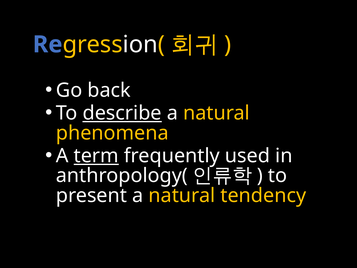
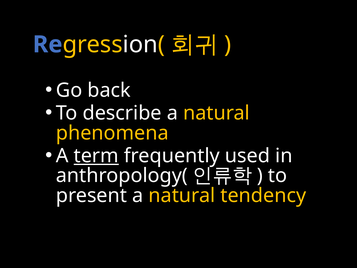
describe underline: present -> none (122, 113)
